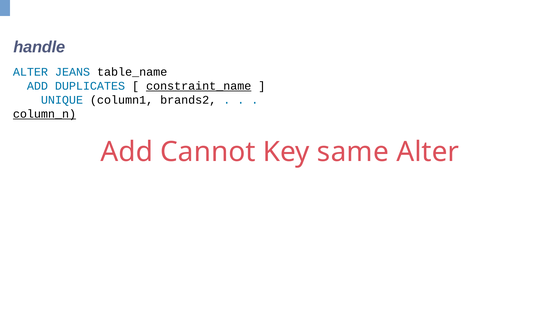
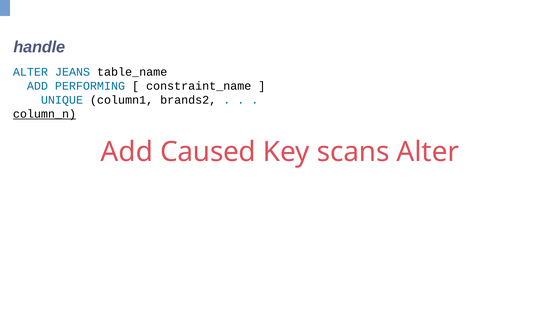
DUPLICATES: DUPLICATES -> PERFORMING (90, 86)
constraint_name underline: present -> none (199, 86)
Cannot: Cannot -> Caused (208, 152)
same: same -> scans (353, 152)
